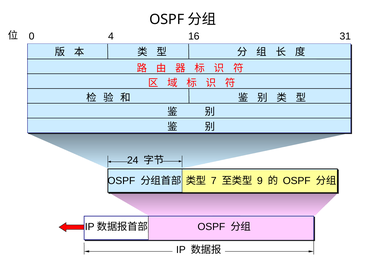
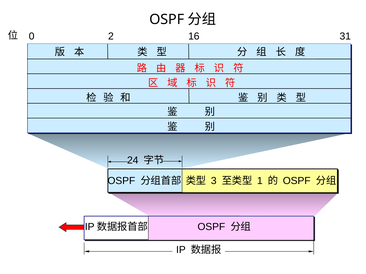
4: 4 -> 2 (111, 36)
7: 7 -> 3 (214, 181)
9: 9 -> 1 (260, 181)
